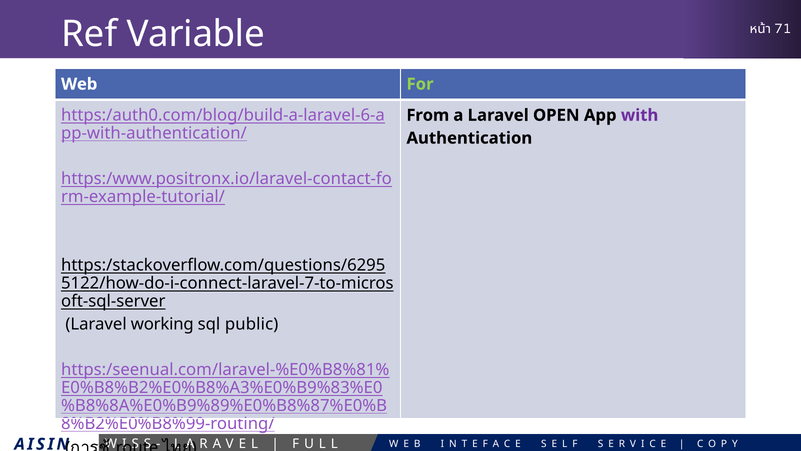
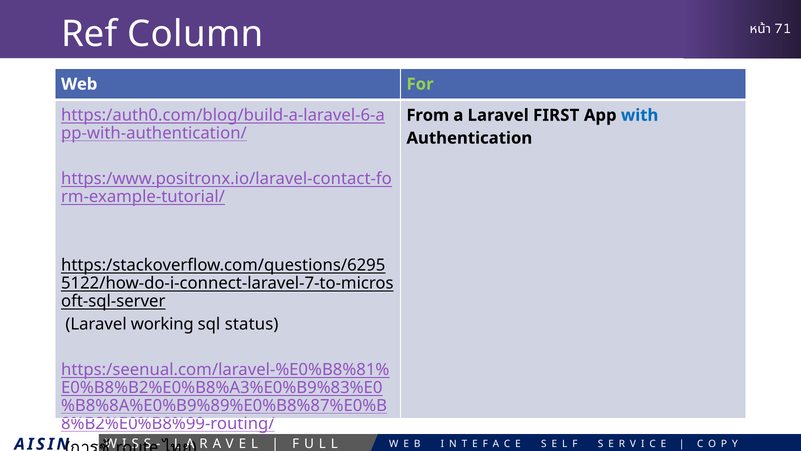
Variable: Variable -> Column (195, 34)
OPEN: OPEN -> FIRST (556, 115)
with colour: purple -> blue (640, 115)
public: public -> status (252, 324)
